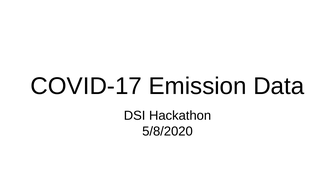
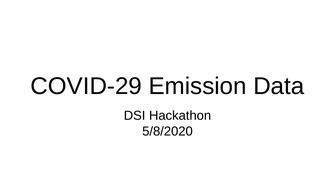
COVID-17: COVID-17 -> COVID-29 (86, 86)
